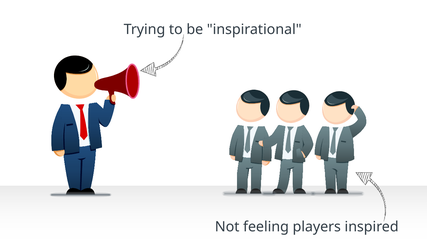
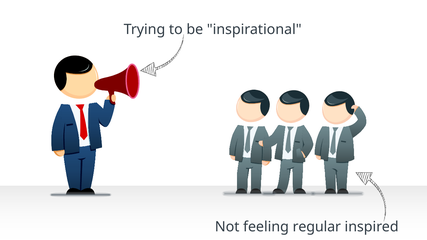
players: players -> regular (317, 227)
